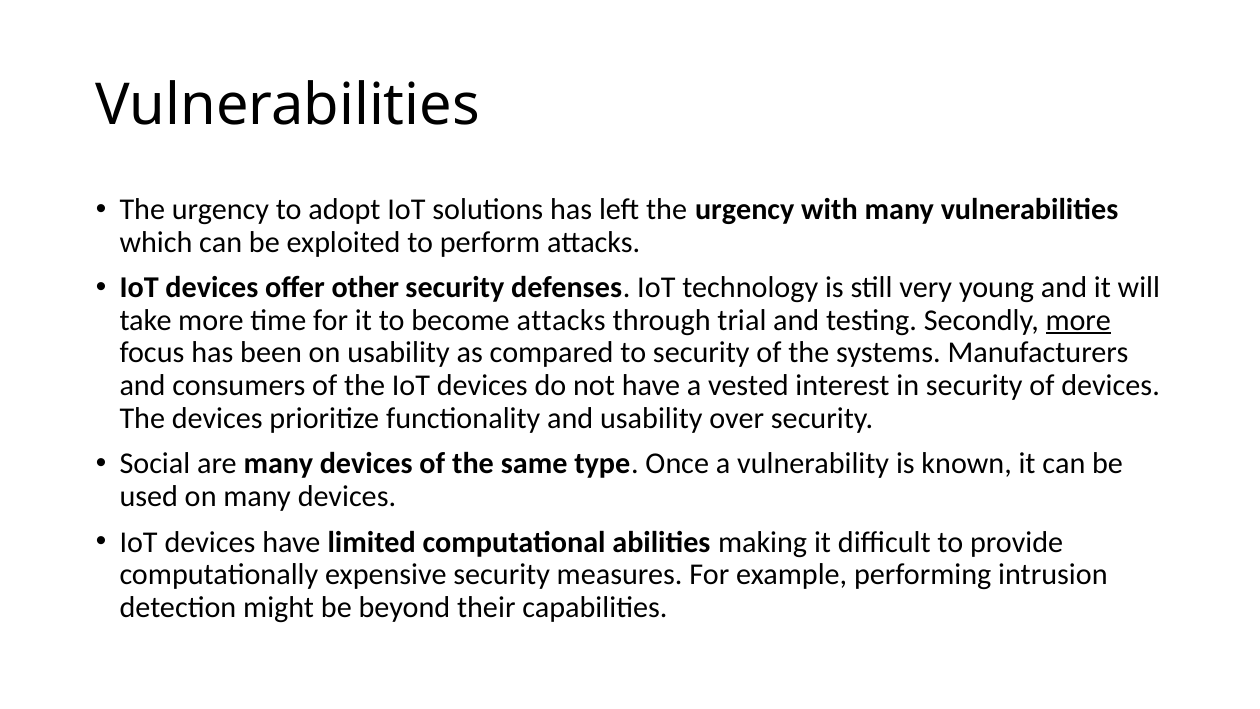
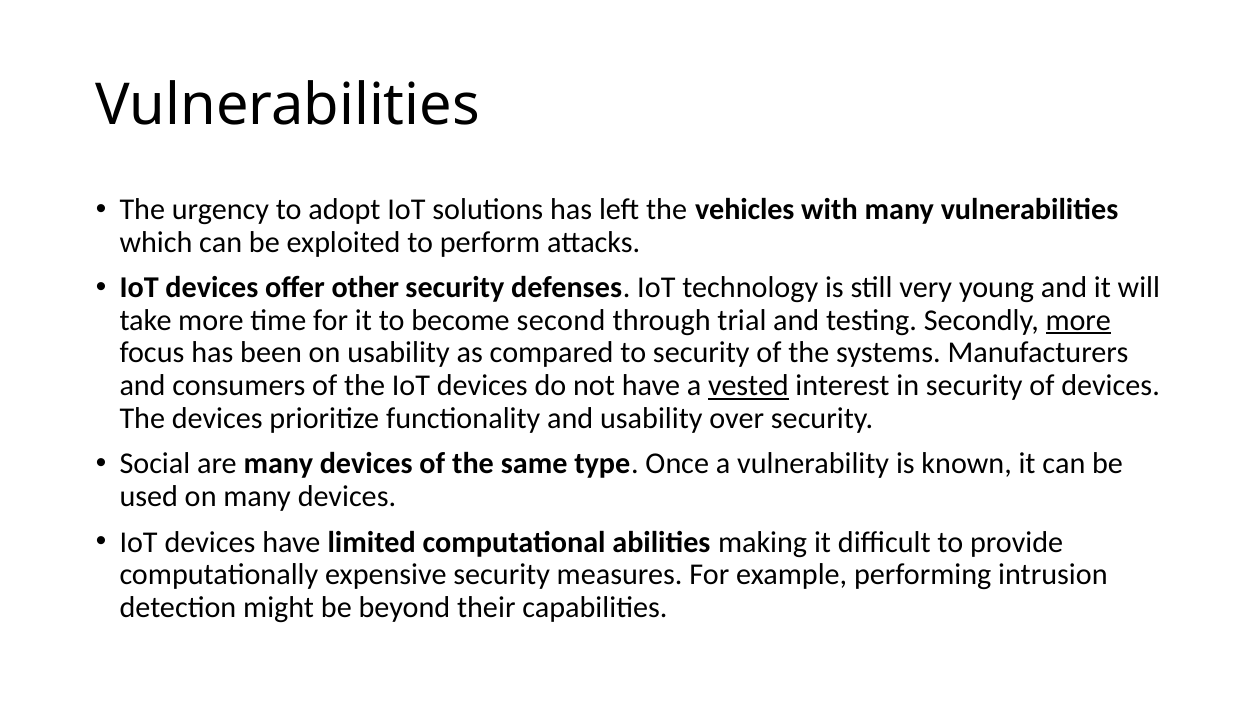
left the urgency: urgency -> vehicles (745, 209)
become attacks: attacks -> second (561, 320)
vested underline: none -> present (748, 385)
